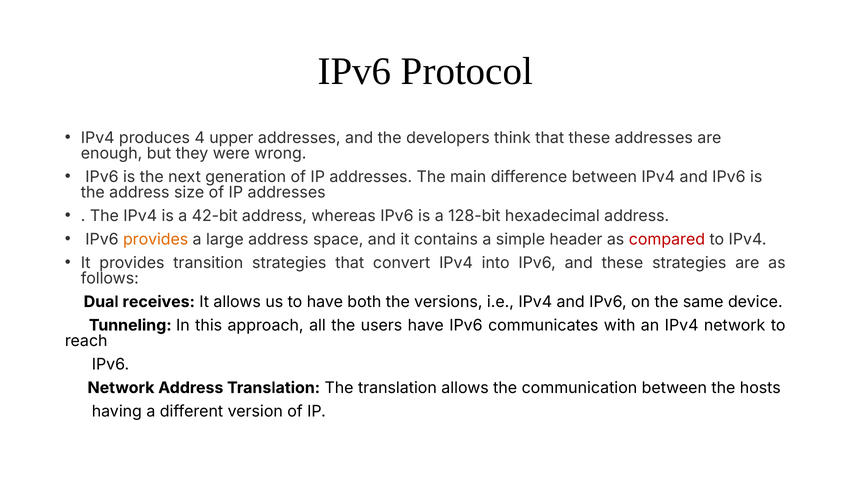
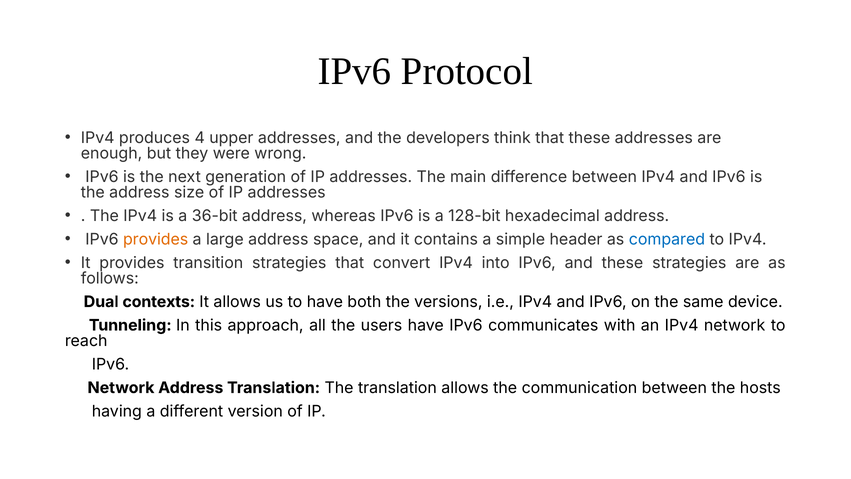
42-bit: 42-bit -> 36-bit (215, 216)
compared colour: red -> blue (667, 239)
receives: receives -> contexts (159, 302)
